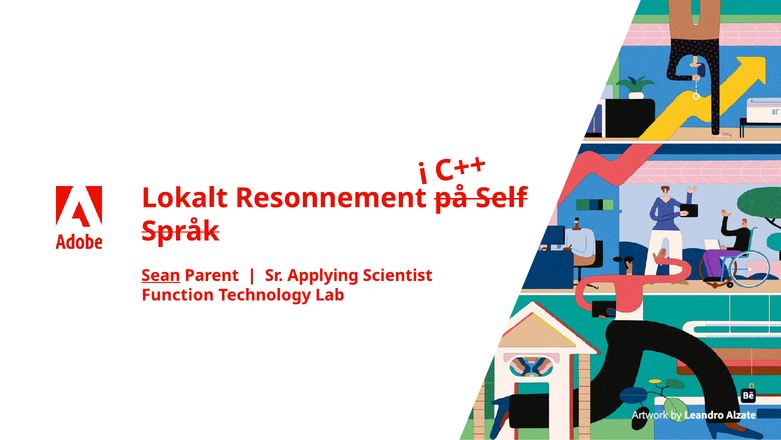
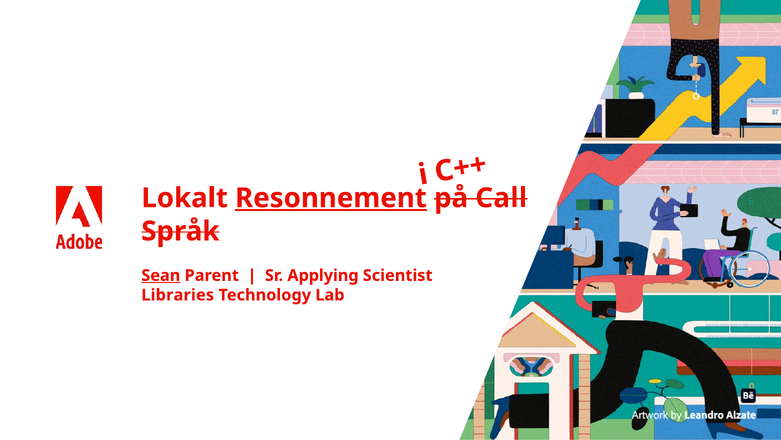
Resonnement underline: none -> present (331, 198)
Self: Self -> Call (501, 198)
Function: Function -> Libraries (178, 295)
